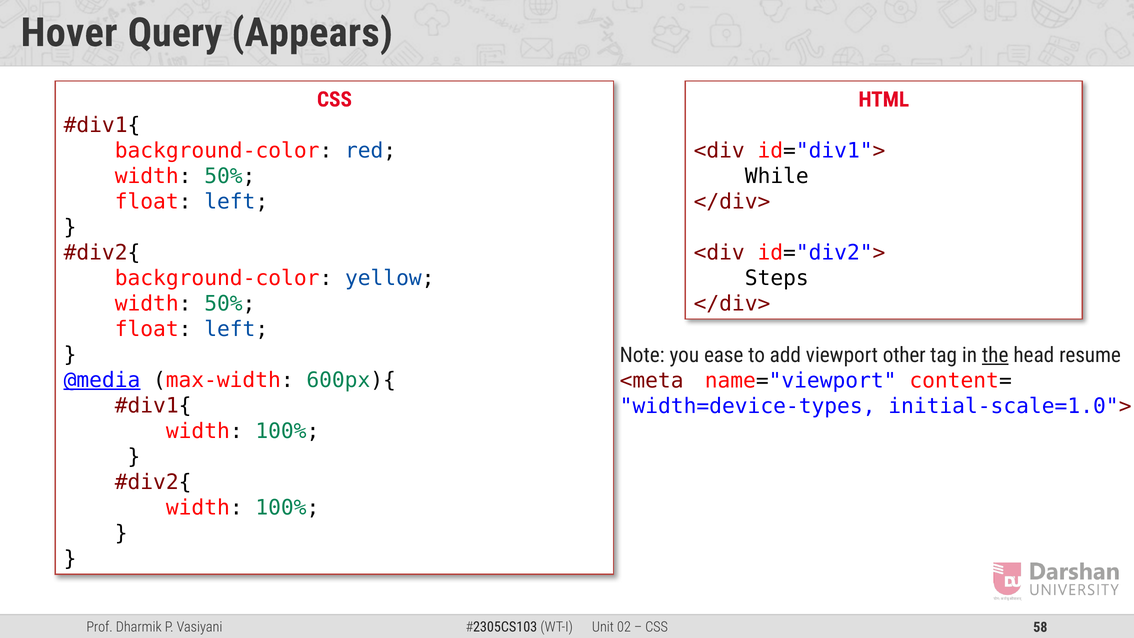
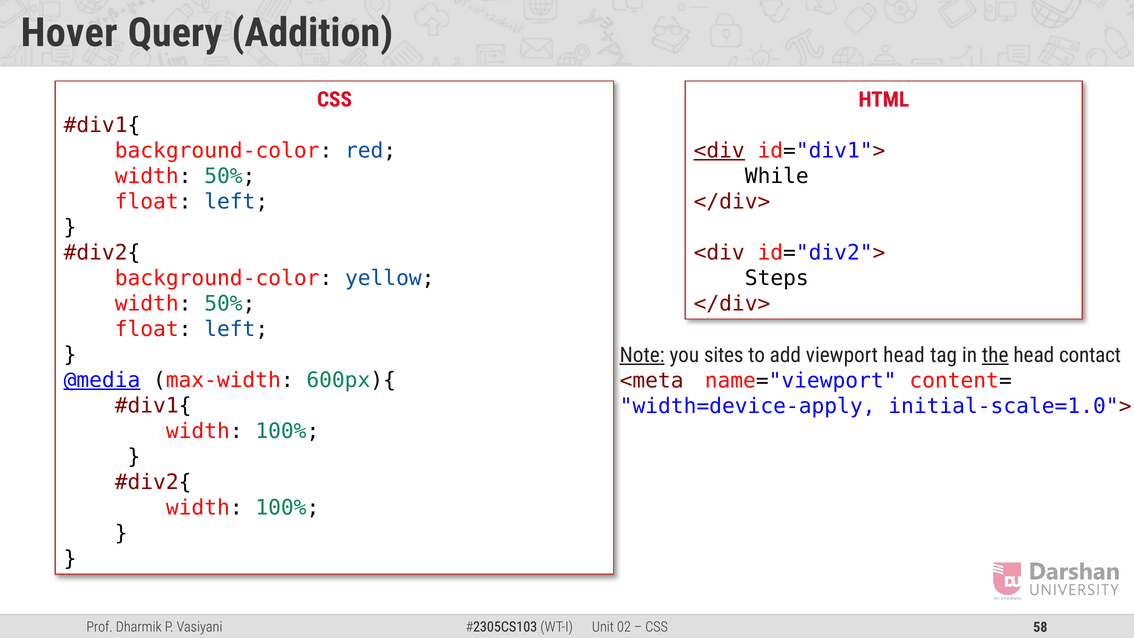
Appears: Appears -> Addition (312, 33)
<div underline: none -> present (719, 151)
Note underline: none -> present (642, 355)
ease: ease -> sites (724, 355)
viewport other: other -> head (904, 355)
resume: resume -> contact (1090, 355)
width=device-types: width=device-types -> width=device-apply (748, 406)
